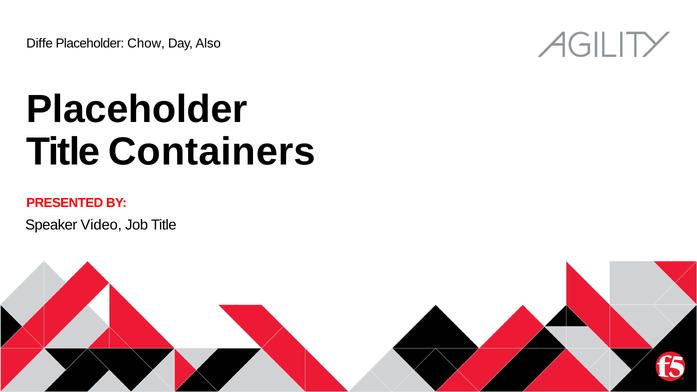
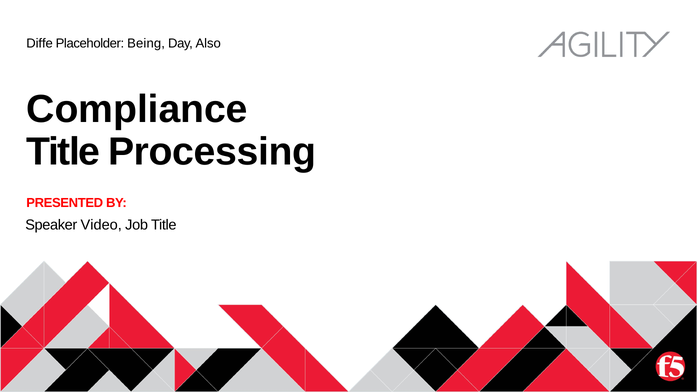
Chow: Chow -> Being (146, 43)
Placeholder: Placeholder -> Compliance (137, 109)
Containers: Containers -> Processing (212, 152)
